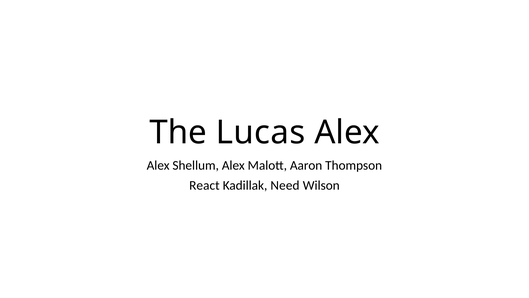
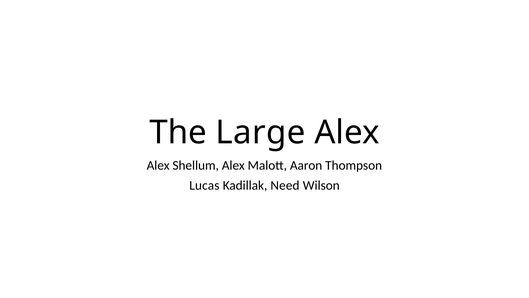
Lucas: Lucas -> Large (261, 132)
React: React -> Lucas (204, 185)
